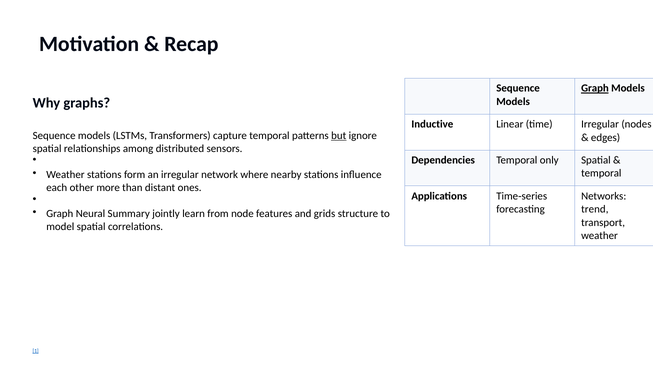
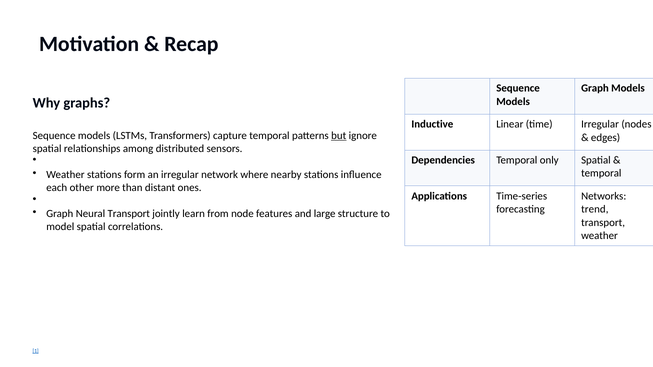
Graph underline: present -> none (595, 88)
Neural Summary: Summary -> Transport (129, 214)
grids: grids -> large (325, 214)
